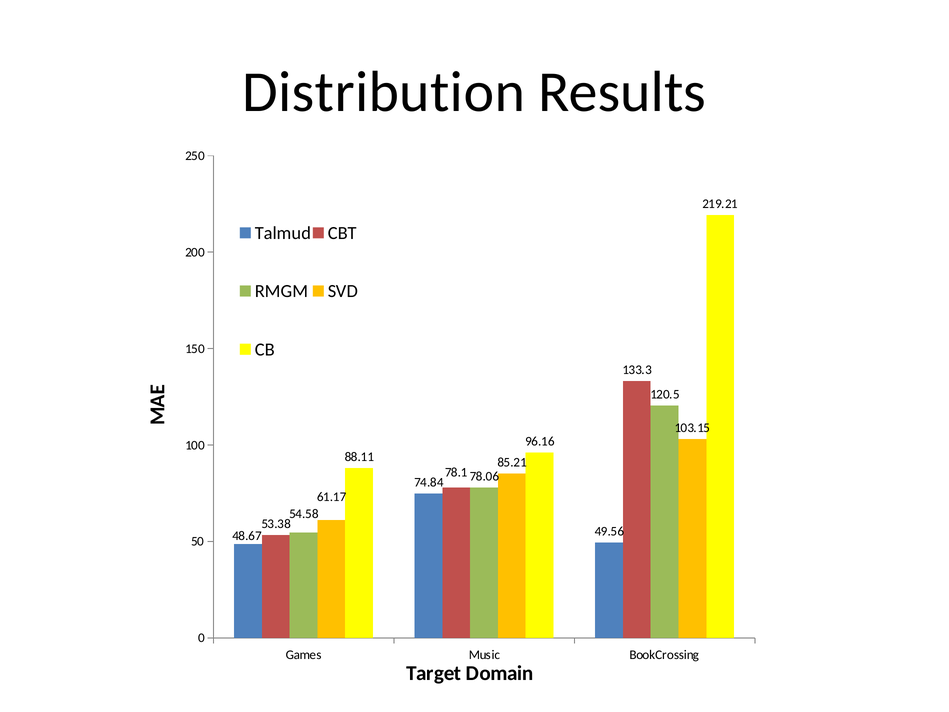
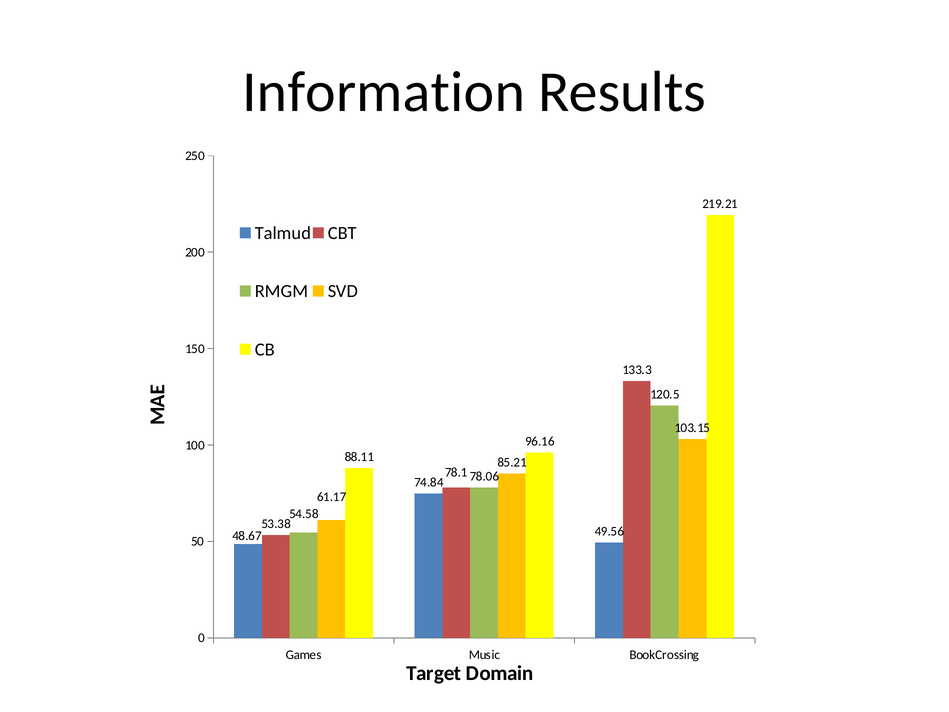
Distribution: Distribution -> Information (384, 92)
